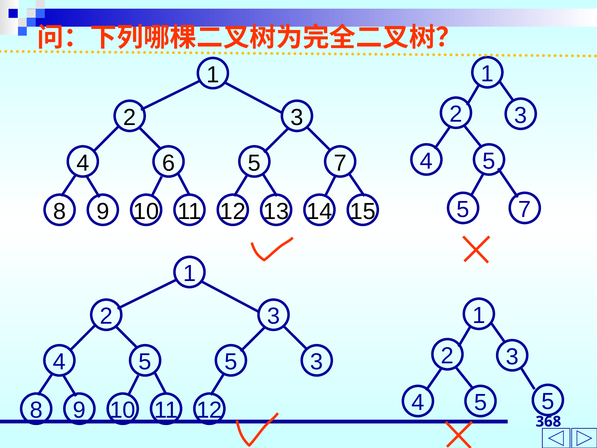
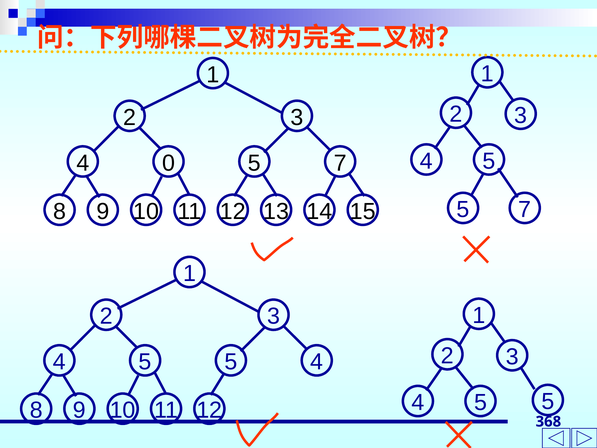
6: 6 -> 0 (169, 163)
5 3: 3 -> 4 (317, 362)
